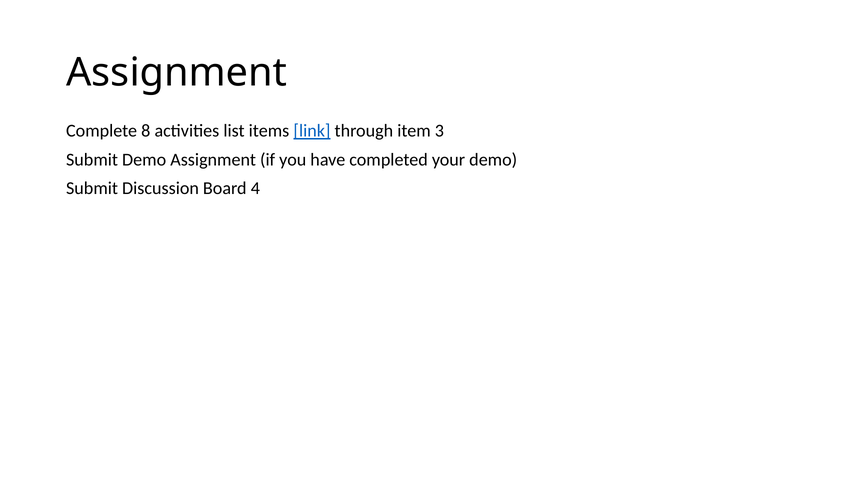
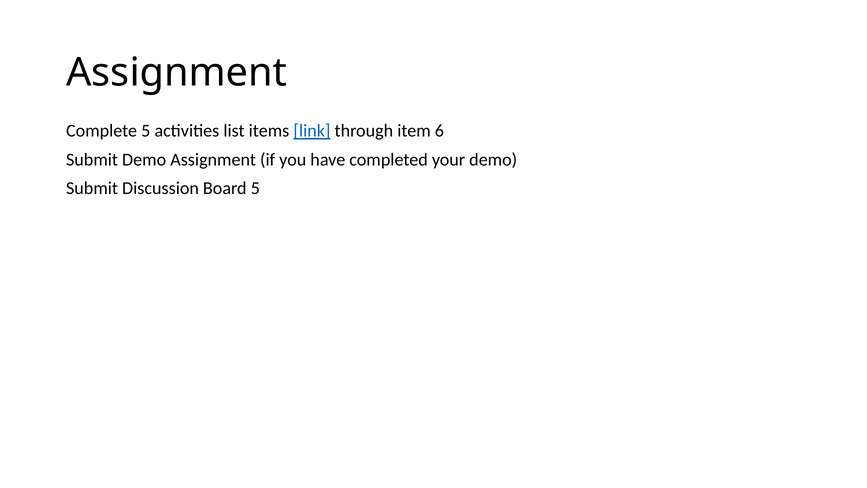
Complete 8: 8 -> 5 (146, 131)
3: 3 -> 6 (439, 131)
Board 4: 4 -> 5 (255, 188)
